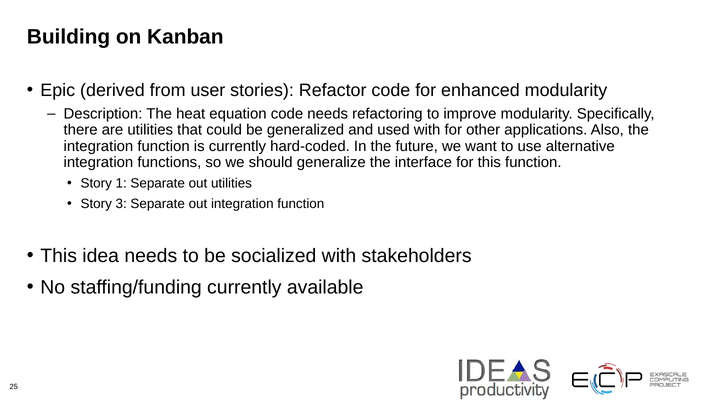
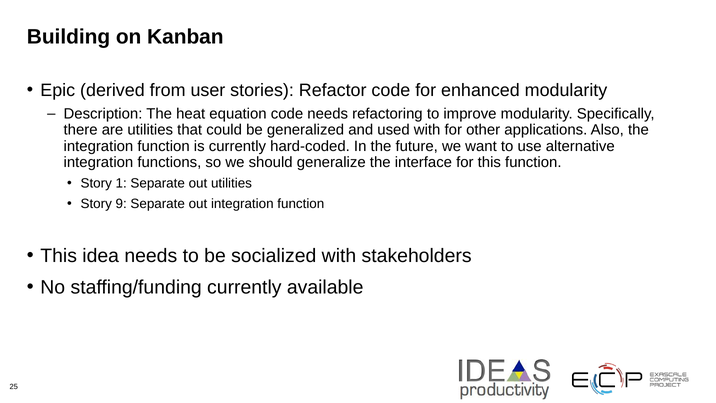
3: 3 -> 9 (121, 204)
